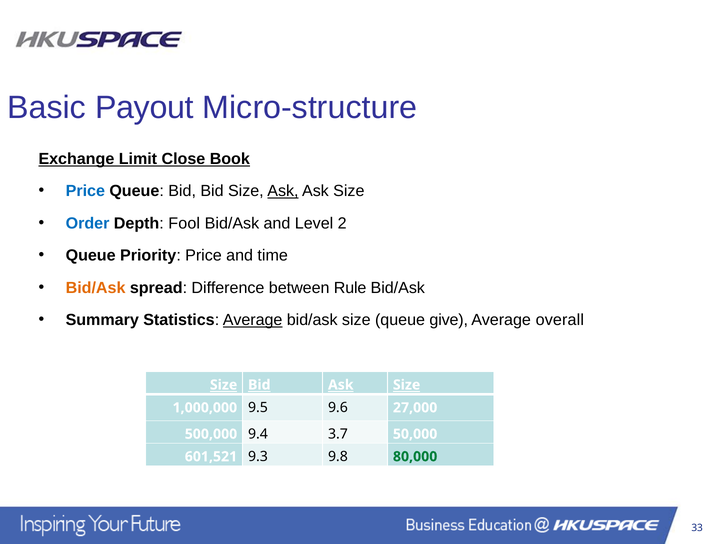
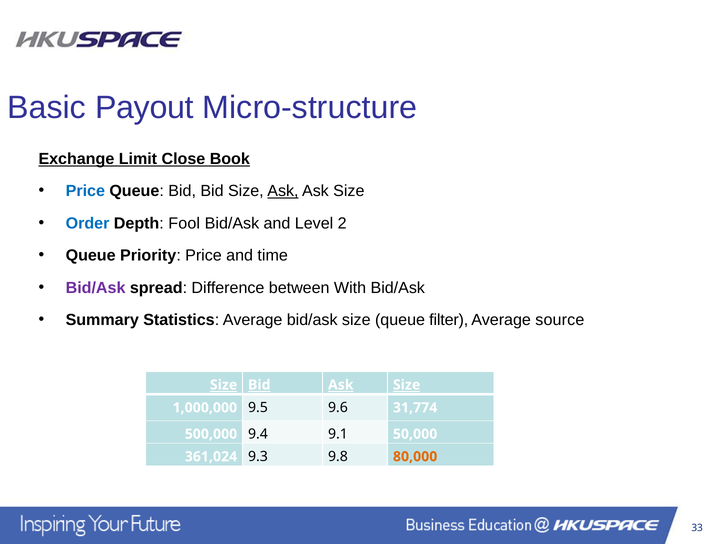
Bid/Ask colour: orange -> purple (96, 288)
Rule: Rule -> With (350, 288)
Average underline: present -> none (253, 320)
give: give -> filter (449, 320)
overall: overall -> source (560, 320)
27,000: 27,000 -> 31,774 (415, 408)
3.7: 3.7 -> 9.1 (338, 434)
601,521: 601,521 -> 361,024 (211, 456)
80,000 colour: green -> orange (415, 456)
